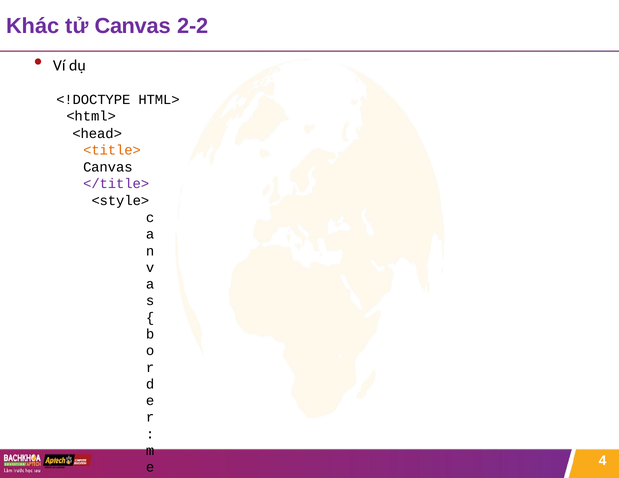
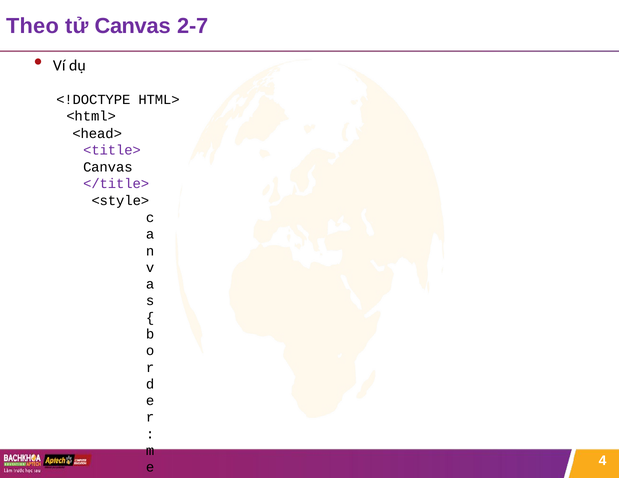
Khác: Khác -> Theo (33, 26)
2-2: 2-2 -> 2-7 (193, 26)
<title> colour: orange -> purple (112, 150)
